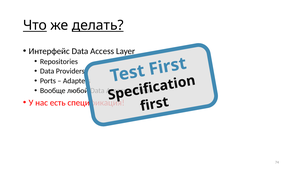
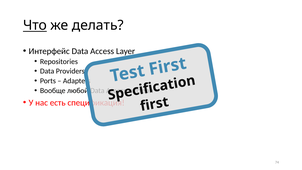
делать underline: present -> none (98, 25)
